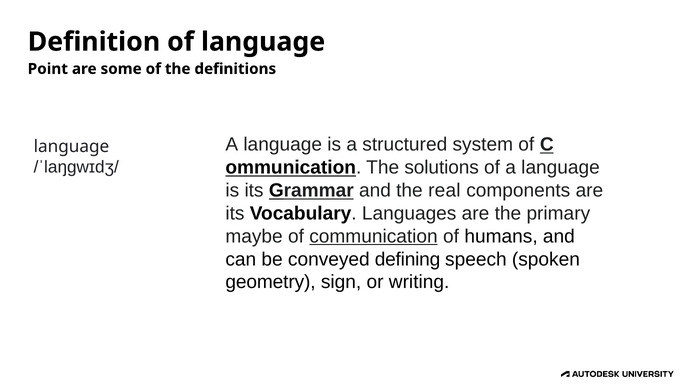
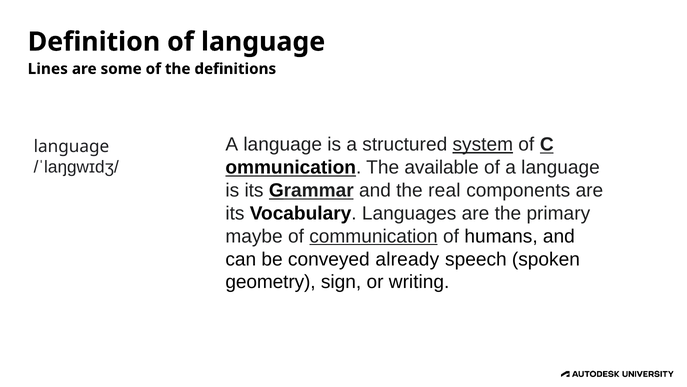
Point: Point -> Lines (48, 69)
system underline: none -> present (483, 144)
solutions: solutions -> available (442, 167)
defining: defining -> already (407, 259)
